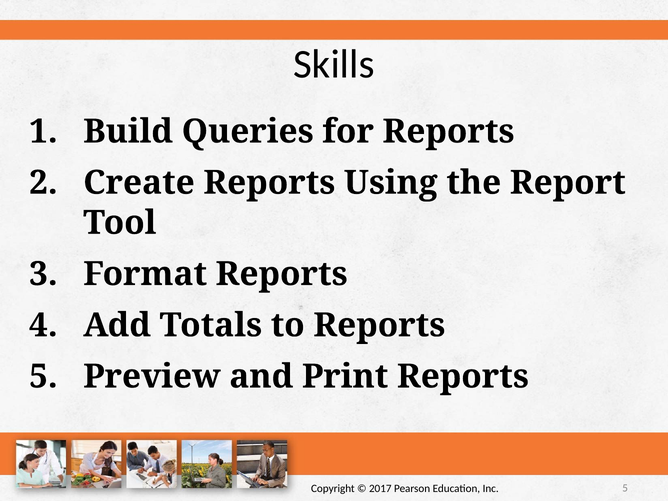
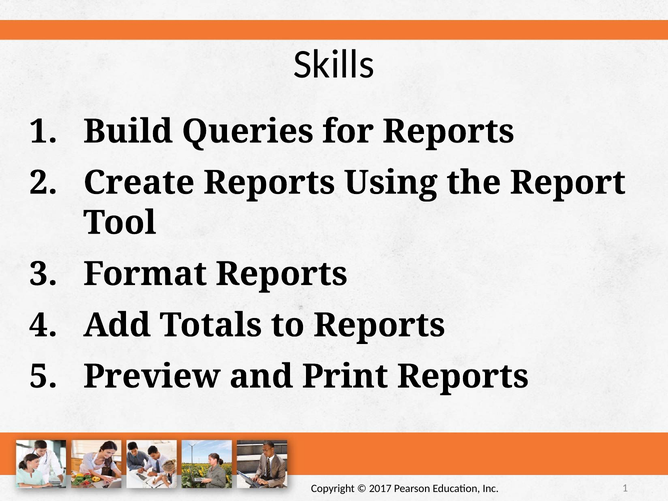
Inc 5: 5 -> 1 (625, 488)
